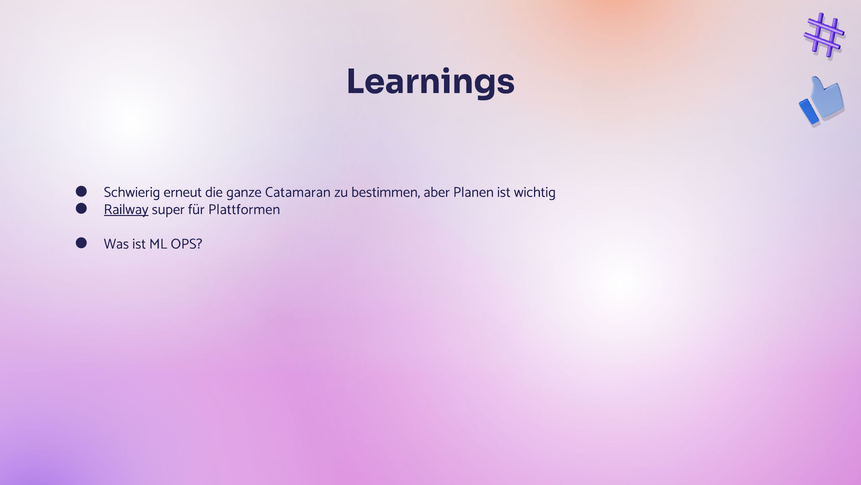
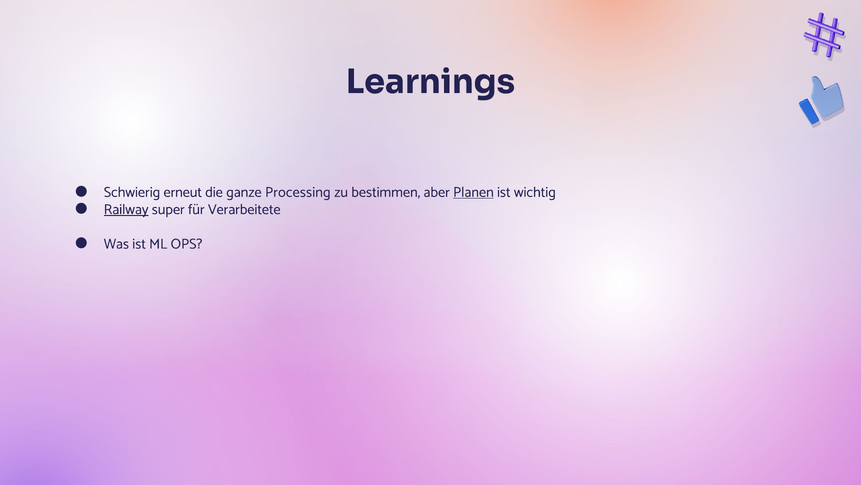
Catamaran: Catamaran -> Processing (298, 192)
Planen underline: none -> present (473, 192)
Plattformen: Plattformen -> Verarbeitete (244, 209)
